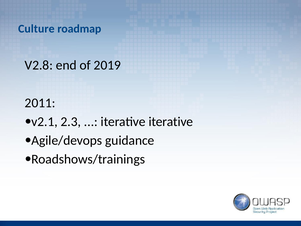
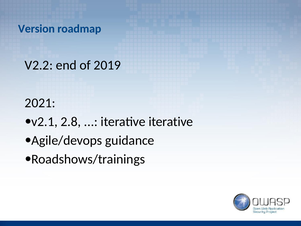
Culture: Culture -> Version (36, 29)
V2.8: V2.8 -> V2.2 (39, 65)
2011: 2011 -> 2021 (40, 103)
2.3: 2.3 -> 2.8 (71, 121)
